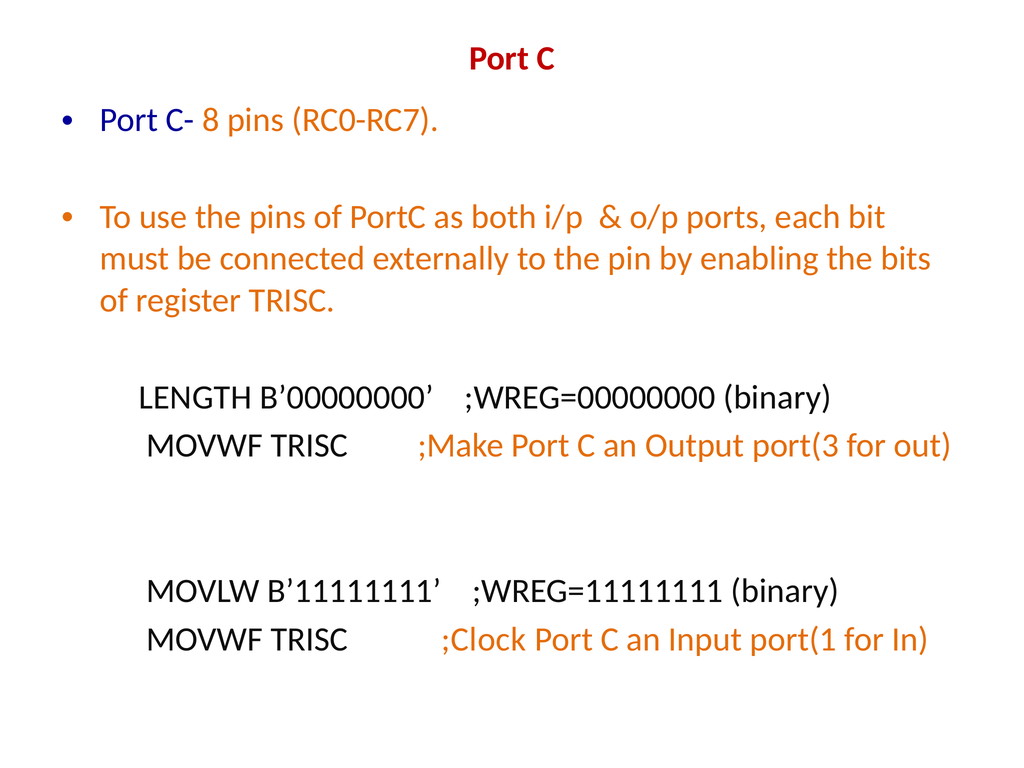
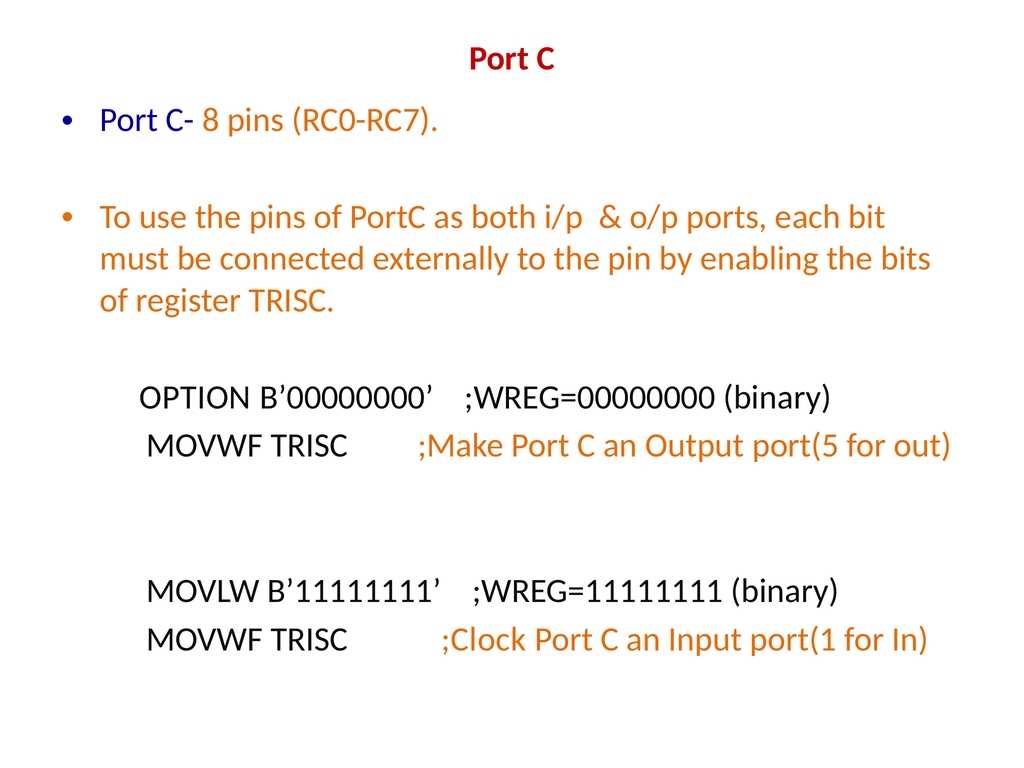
LENGTH: LENGTH -> OPTION (195, 397)
port(3: port(3 -> port(5 (795, 446)
